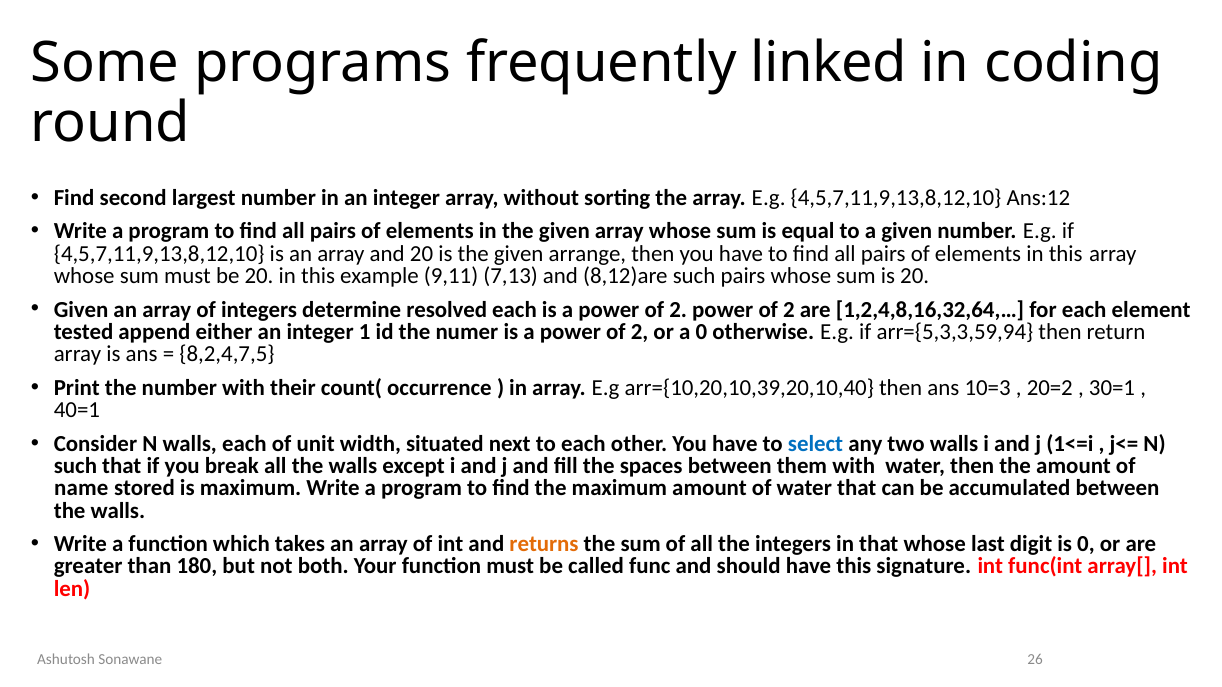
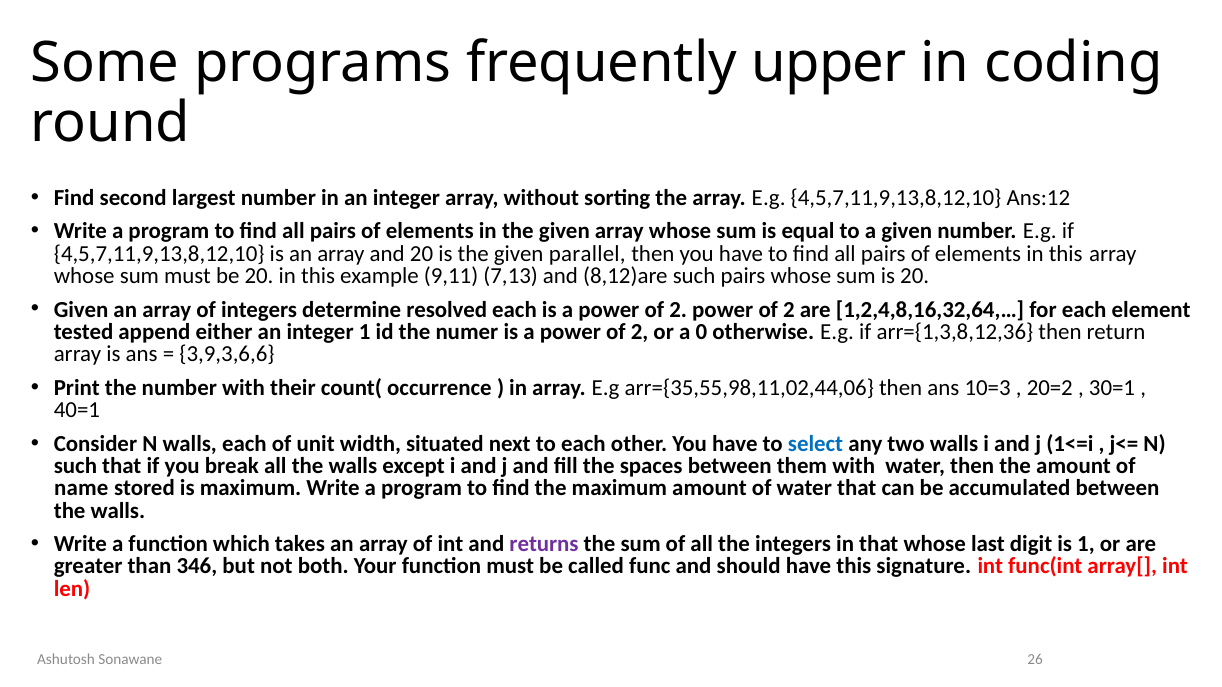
linked: linked -> upper (829, 63)
arrange: arrange -> parallel (587, 254)
arr={5,3,3,59,94: arr={5,3,3,59,94 -> arr={1,3,8,12,36 (955, 332)
8,2,4,7,5: 8,2,4,7,5 -> 3,9,3,6,6 (227, 354)
arr={10,20,10,39,20,10,40: arr={10,20,10,39,20,10,40 -> arr={35,55,98,11,02,44,06 (749, 388)
returns colour: orange -> purple (544, 544)
is 0: 0 -> 1 (1086, 544)
180: 180 -> 346 (197, 567)
